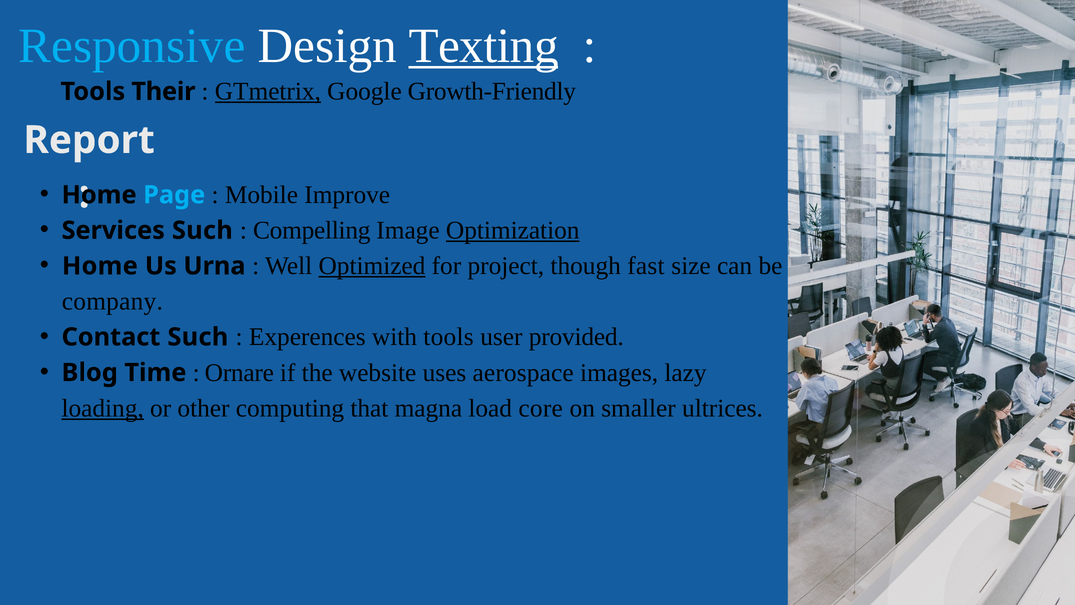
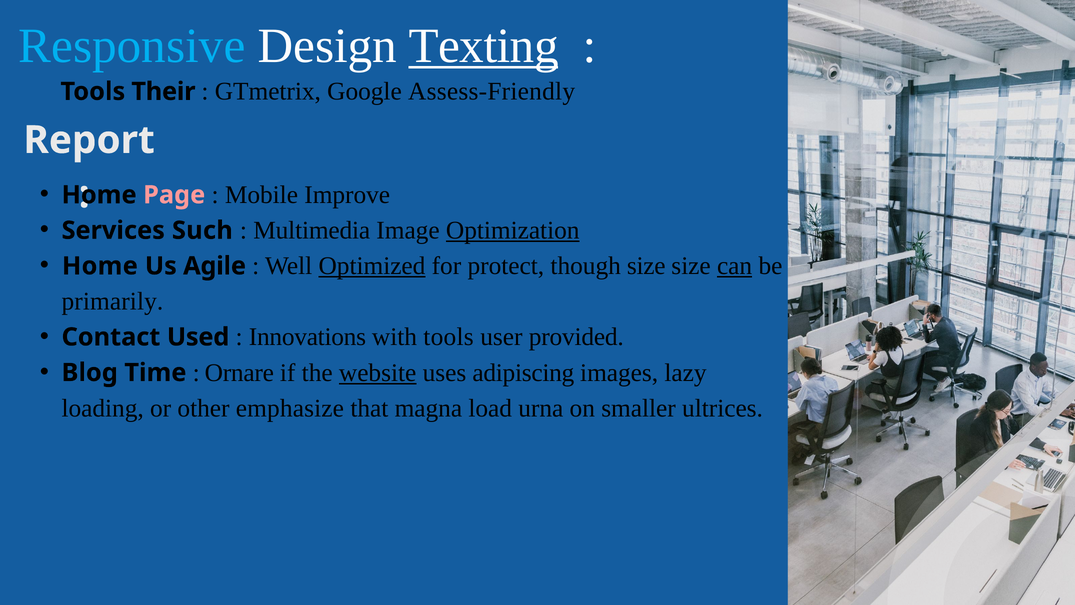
GTmetrix underline: present -> none (268, 92)
Growth-Friendly: Growth-Friendly -> Assess-Friendly (492, 92)
Page colour: light blue -> pink (174, 195)
Compelling: Compelling -> Multimedia (312, 230)
Urna: Urna -> Agile (215, 266)
project: project -> protect (506, 266)
though fast: fast -> size (646, 266)
can underline: none -> present (735, 266)
company: company -> primarily (112, 301)
Contact Such: Such -> Used (198, 337)
Experences: Experences -> Innovations (307, 337)
website underline: none -> present (378, 372)
aerospace: aerospace -> adipiscing (523, 372)
loading underline: present -> none (103, 408)
computing: computing -> emphasize (290, 408)
core: core -> urna (541, 408)
